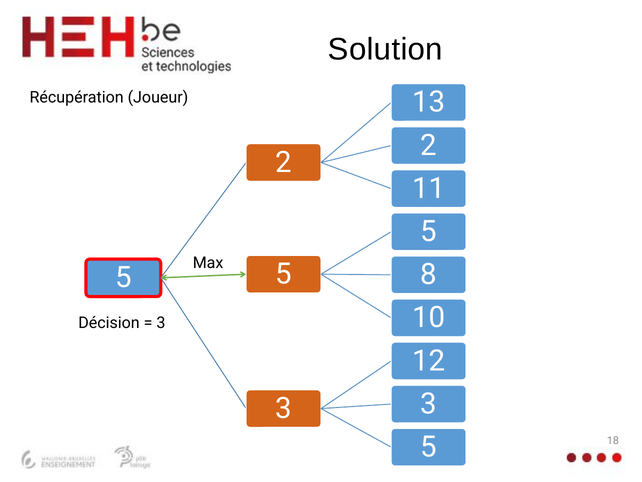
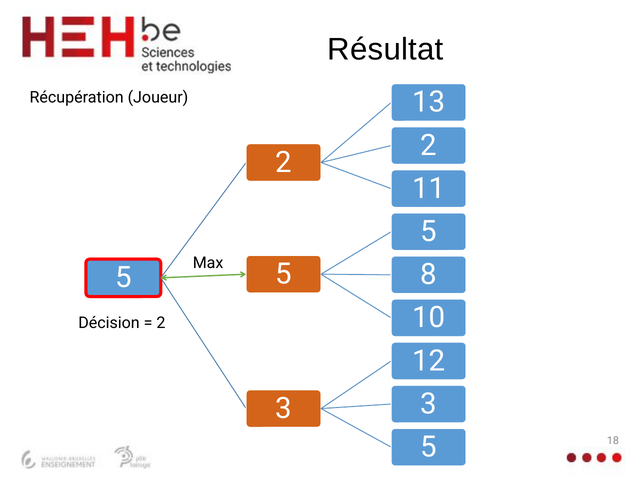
Solution: Solution -> Résultat (385, 50)
3: 3 -> 2 (161, 323)
